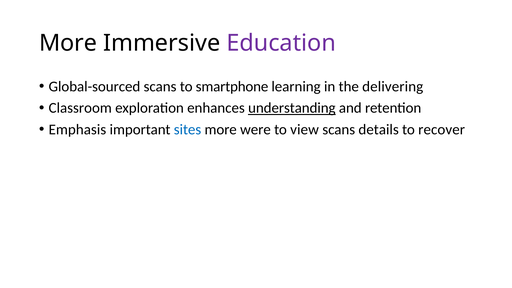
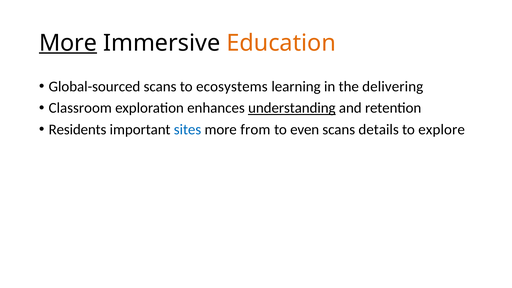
More underline: none -> present (68, 43)
Education colour: purple -> orange (281, 43)
smartphone: smartphone -> ecosystems (232, 87)
Emphasis: Emphasis -> Residents (78, 130)
were: were -> from (255, 130)
view: view -> even (305, 130)
recover: recover -> explore (442, 130)
